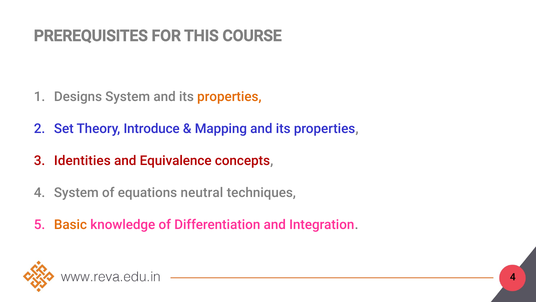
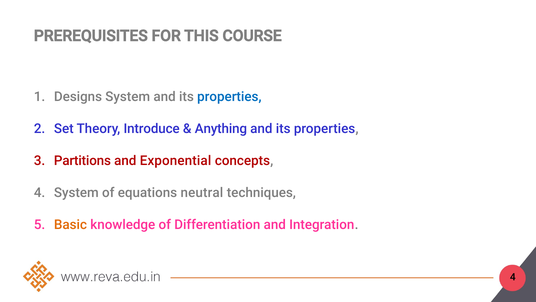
properties colour: orange -> blue (229, 97)
Mapping: Mapping -> Anything (221, 129)
Identities: Identities -> Partitions (82, 161)
Equivalence: Equivalence -> Exponential (176, 161)
